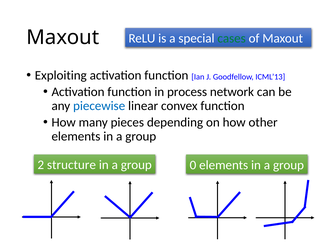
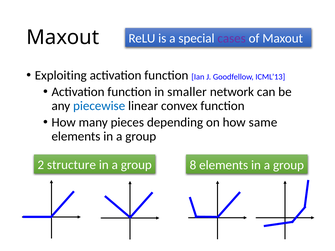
cases colour: green -> purple (232, 38)
process: process -> smaller (187, 92)
other: other -> same (263, 122)
0: 0 -> 8 (193, 165)
